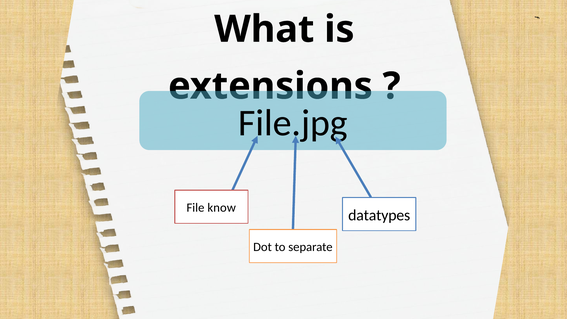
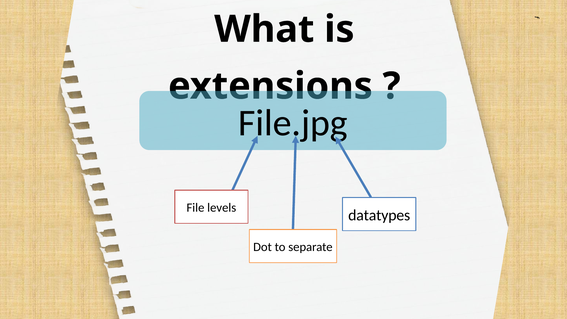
know: know -> levels (222, 208)
